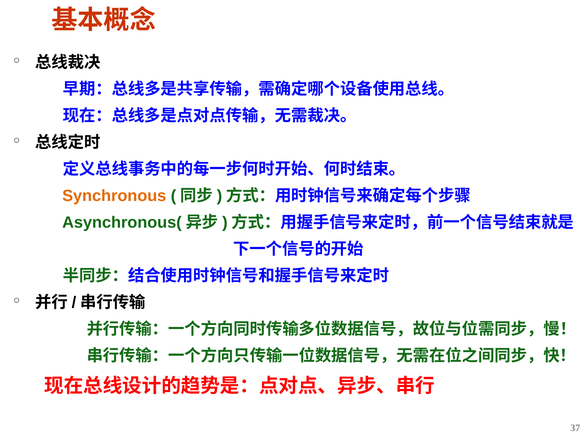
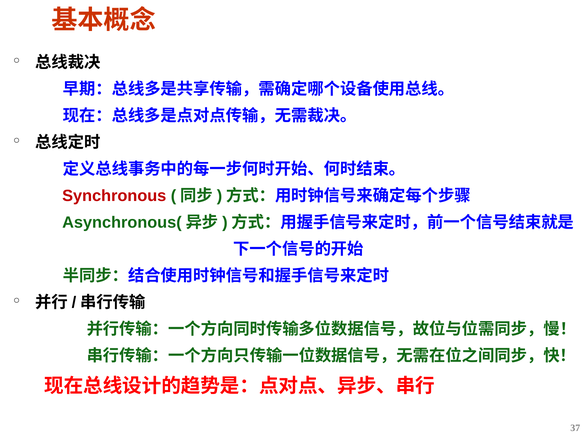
Synchronous colour: orange -> red (114, 196)
